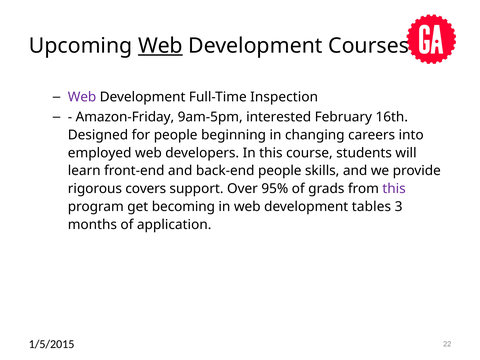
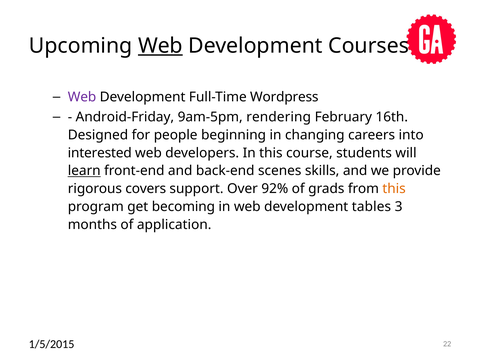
Inspection: Inspection -> Wordpress (284, 97)
Amazon-Friday: Amazon-Friday -> Android-Friday (125, 117)
interested: interested -> rendering (279, 117)
employed: employed -> interested (100, 153)
learn underline: none -> present (84, 171)
back-end people: people -> scenes (280, 171)
95%: 95% -> 92% (275, 189)
this colour: purple -> orange (394, 189)
